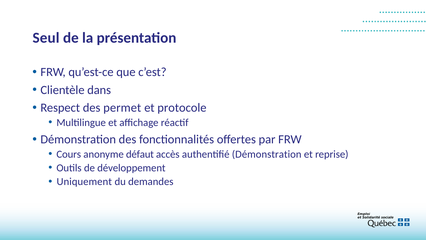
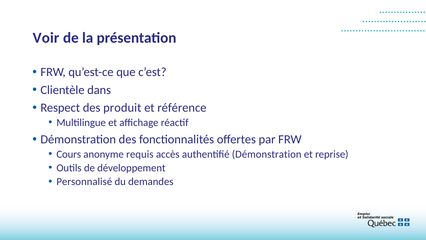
Seul: Seul -> Voir (46, 38)
permet: permet -> produit (122, 108)
protocole: protocole -> référence (182, 108)
défaut: défaut -> requis (140, 154)
Uniquement: Uniquement -> Personnalisé (84, 181)
